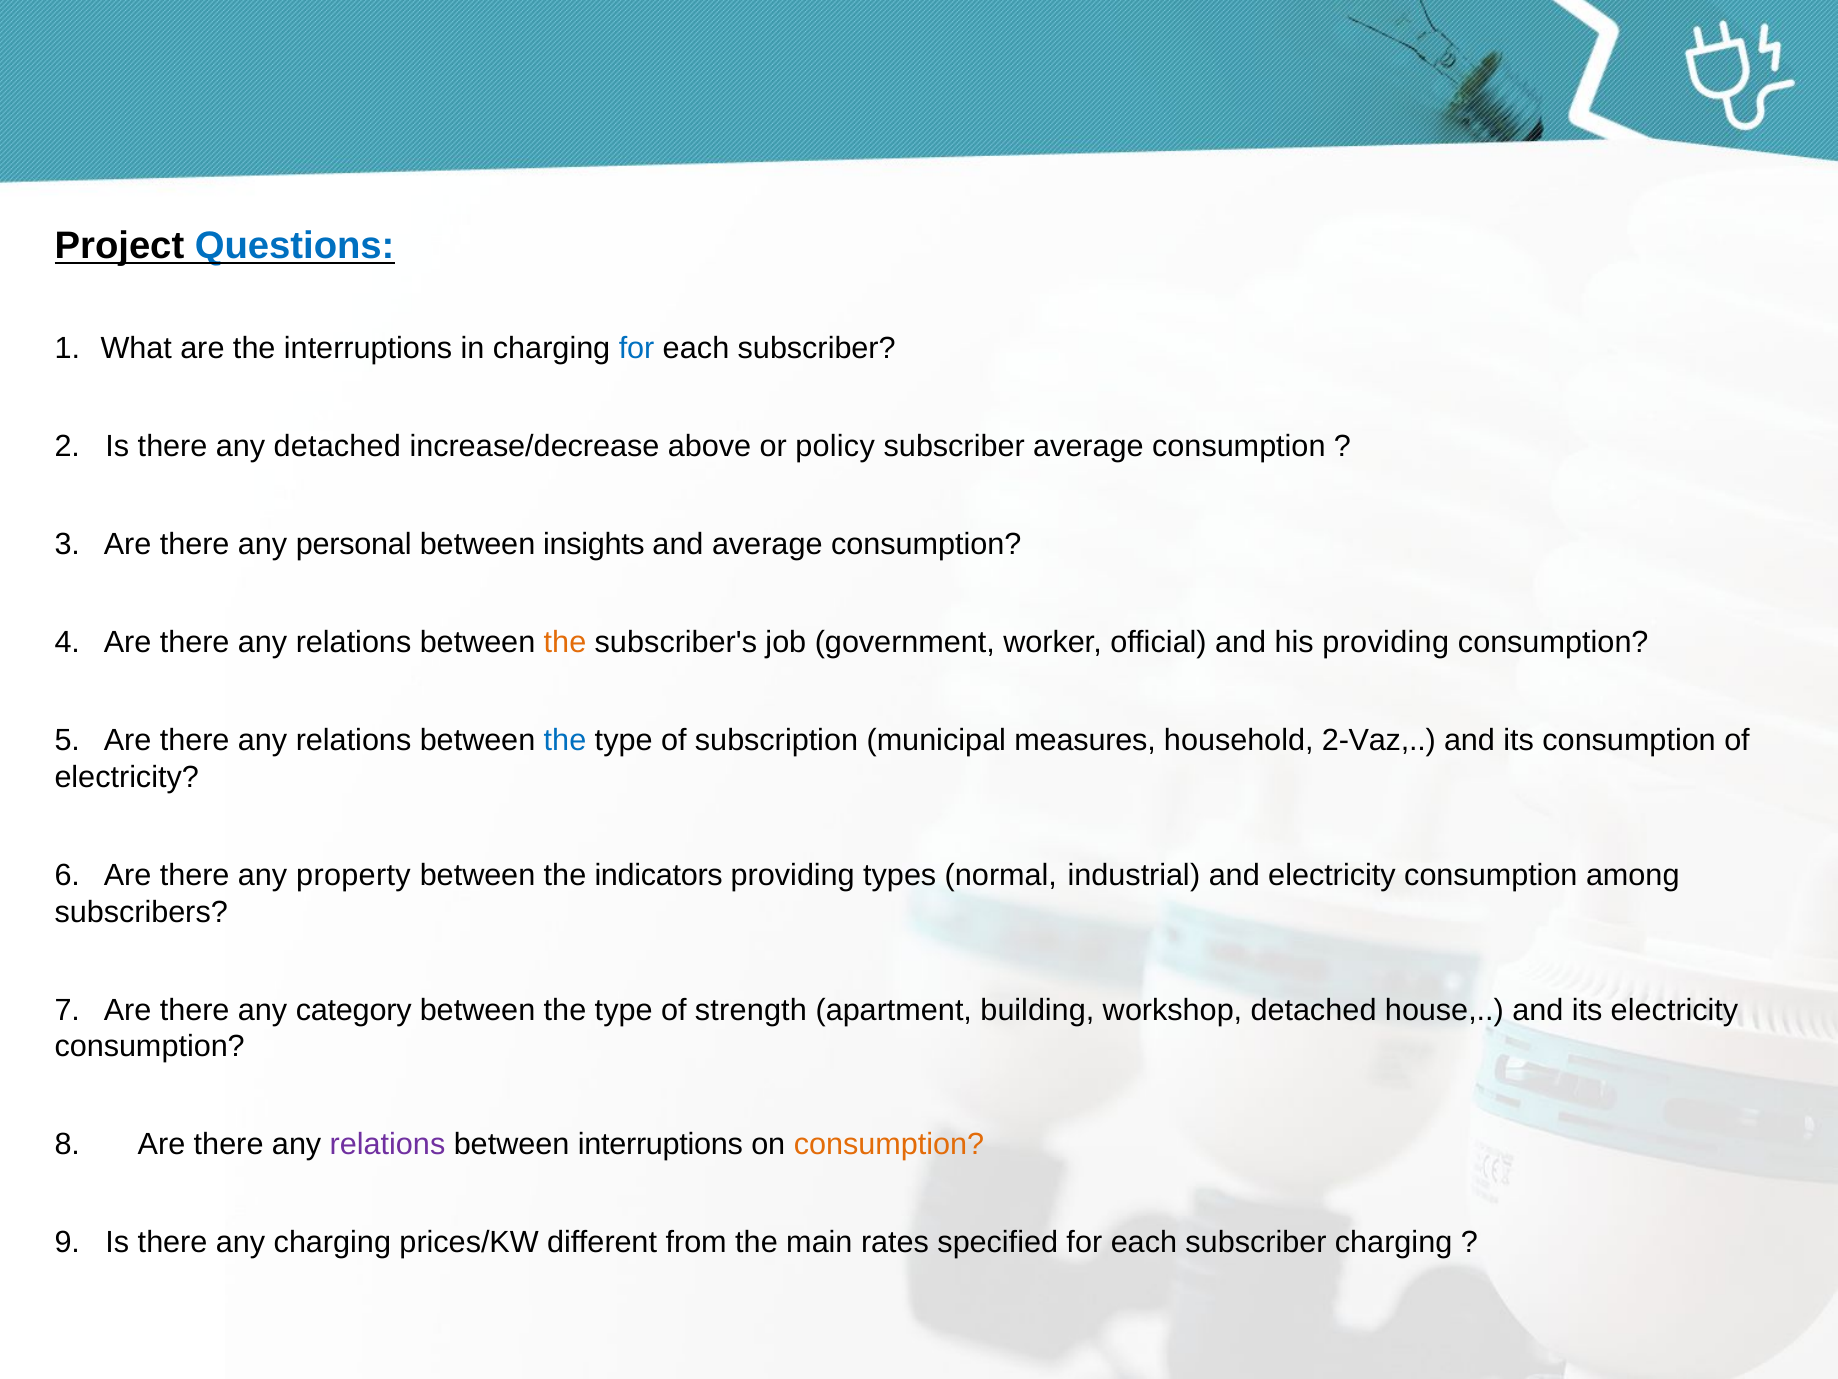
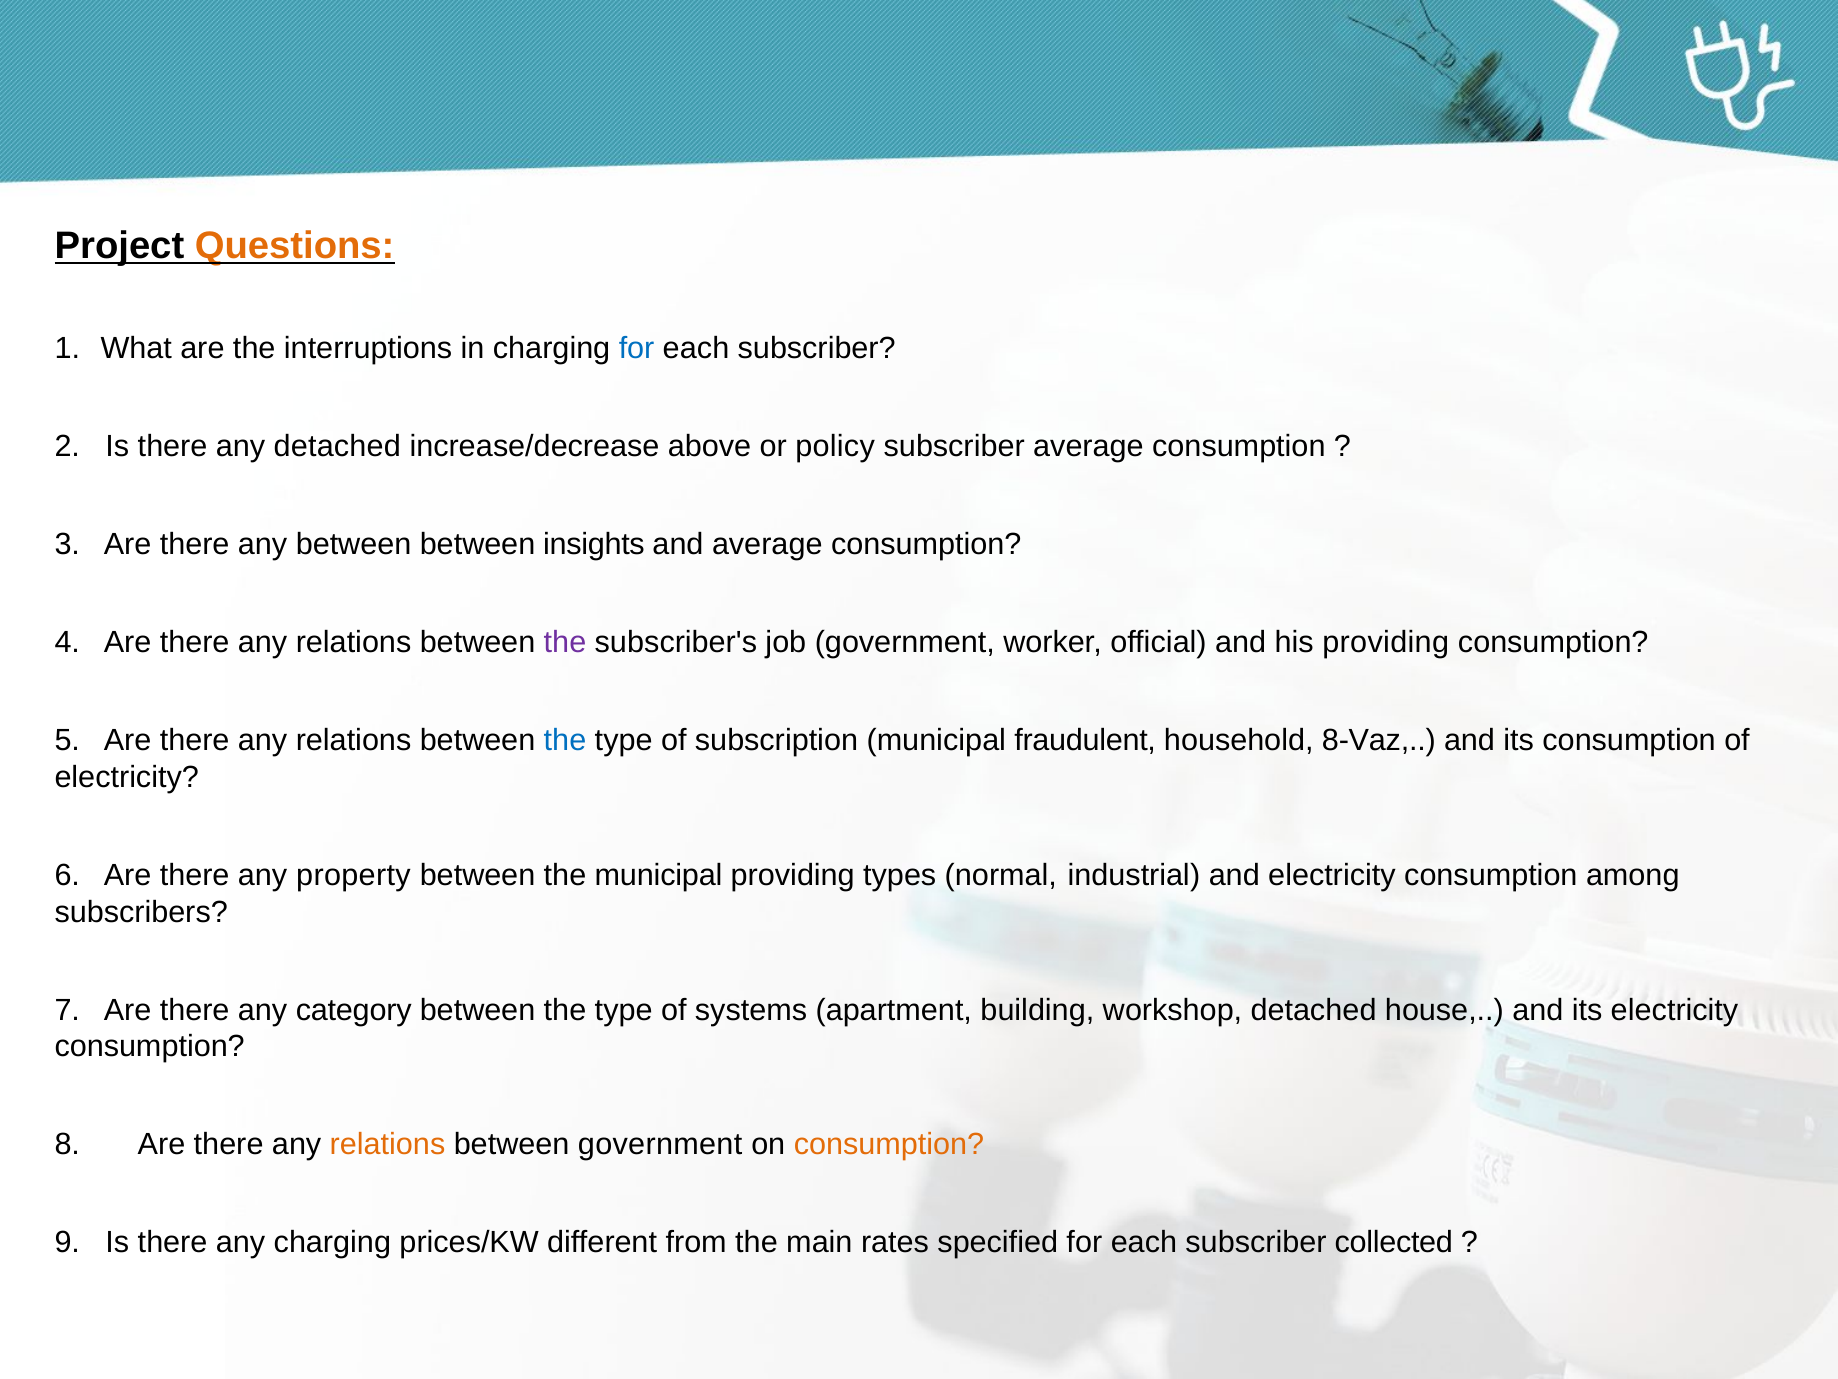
Questions colour: blue -> orange (295, 246)
any personal: personal -> between (354, 544)
the colour: orange -> purple (565, 642)
measures: measures -> fraudulent (1085, 740)
2-Vaz: 2-Vaz -> 8-Vaz (1379, 740)
the indicators: indicators -> municipal (659, 875)
strength: strength -> systems (751, 1010)
relations colour: purple -> orange (387, 1144)
between interruptions: interruptions -> government (660, 1144)
subscriber charging: charging -> collected (1394, 1242)
